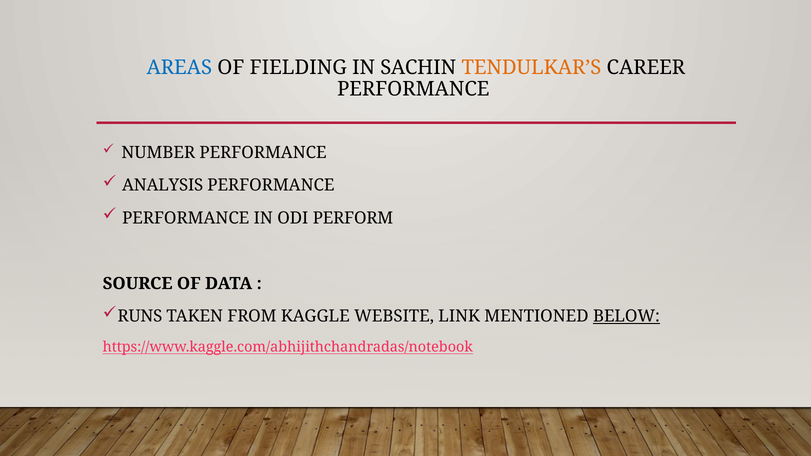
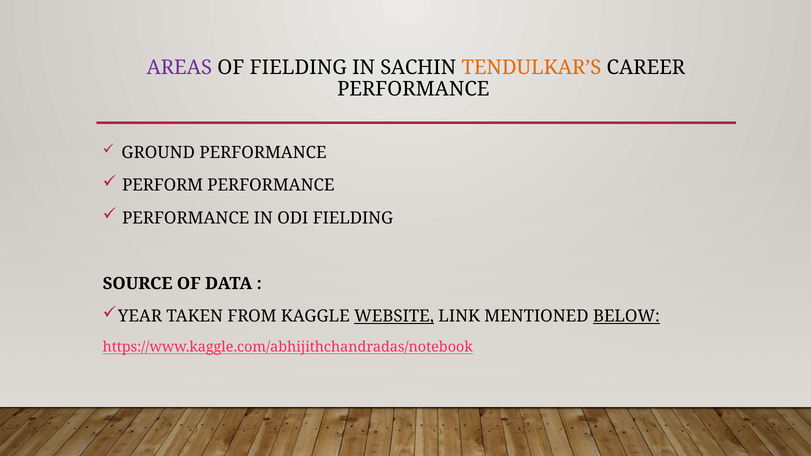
AREAS colour: blue -> purple (179, 67)
NUMBER: NUMBER -> GROUND (158, 152)
ANALYSIS: ANALYSIS -> PERFORM (163, 185)
ODI PERFORM: PERFORM -> FIELDING (353, 218)
RUNS: RUNS -> YEAR (140, 316)
WEBSITE underline: none -> present (394, 316)
